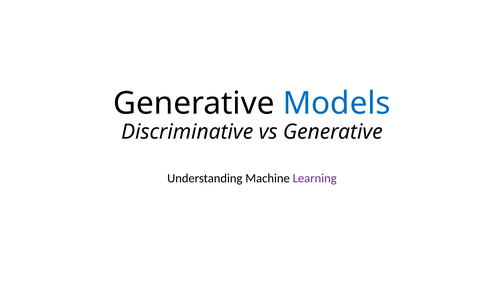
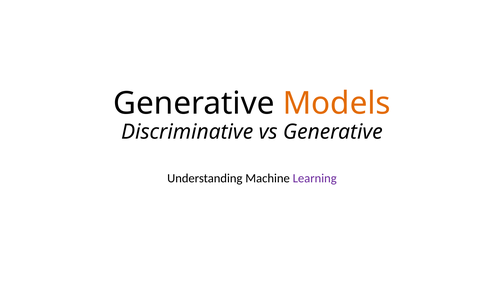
Models colour: blue -> orange (337, 103)
